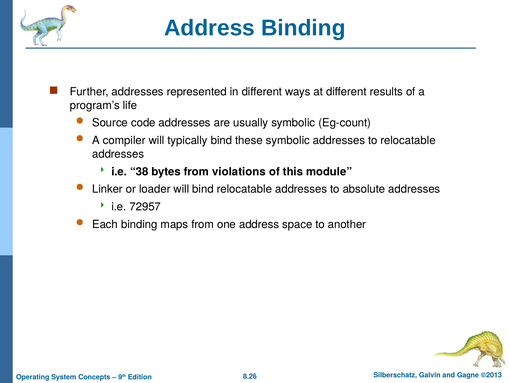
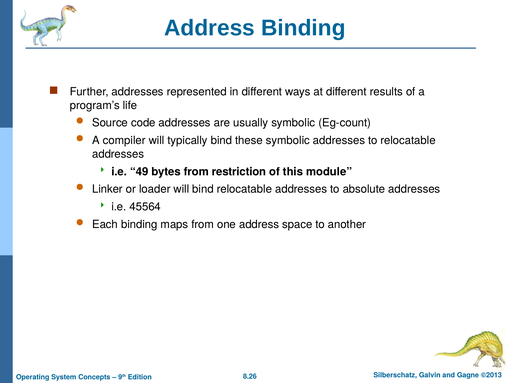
38: 38 -> 49 (139, 171)
violations: violations -> restriction (239, 171)
72957: 72957 -> 45564 (145, 207)
